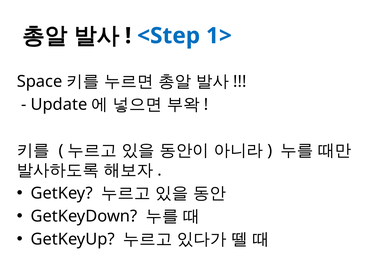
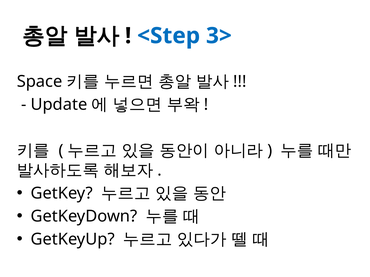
1>: 1> -> 3> (219, 36)
